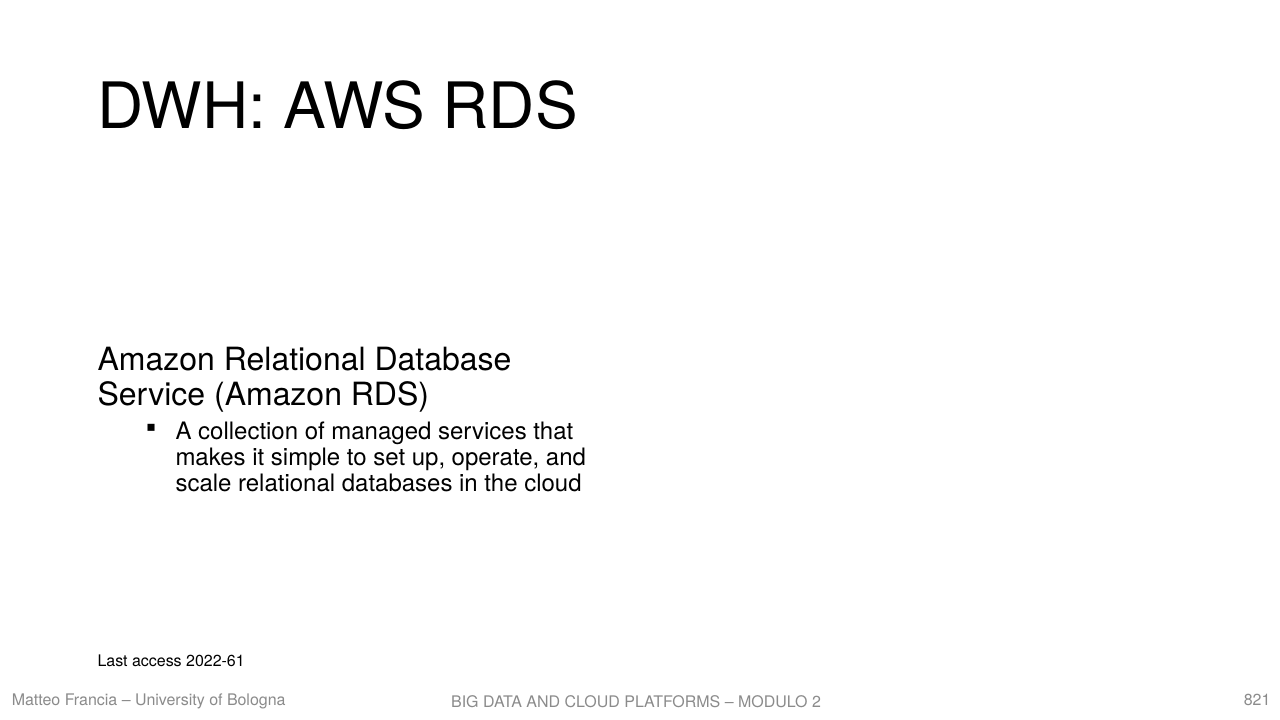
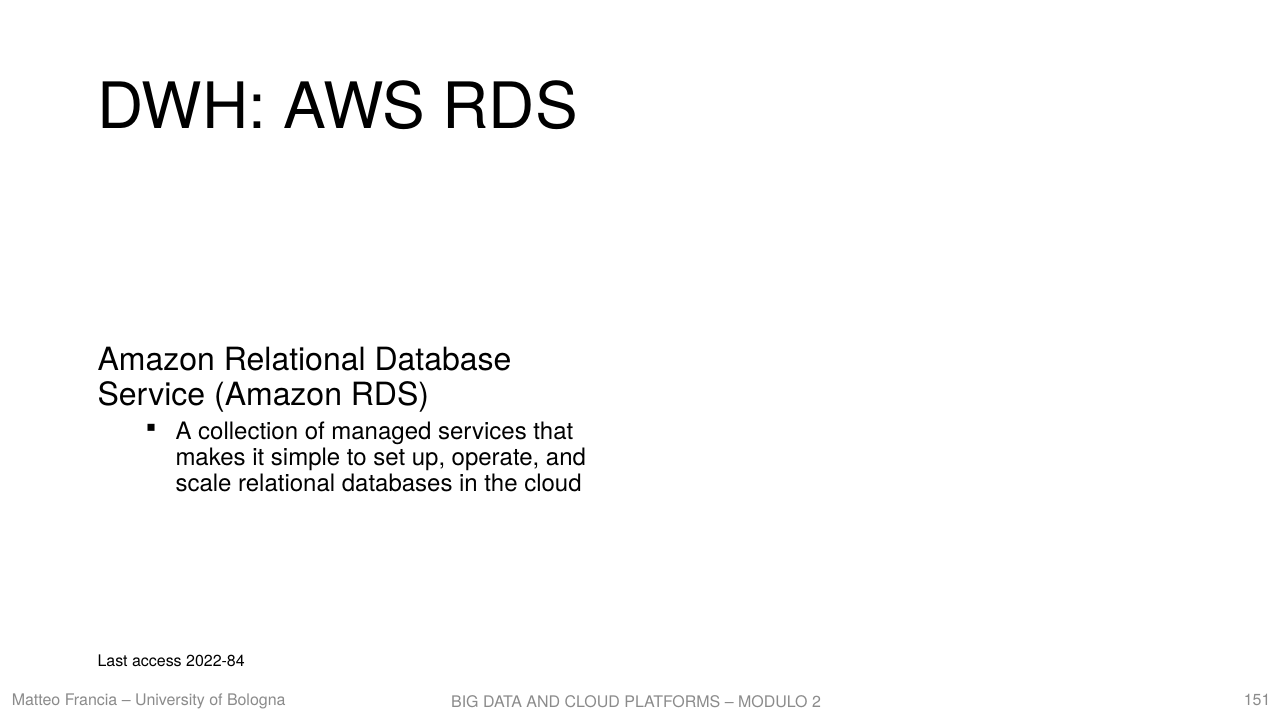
2022-61: 2022-61 -> 2022-84 (215, 662)
821: 821 -> 151 (1257, 700)
